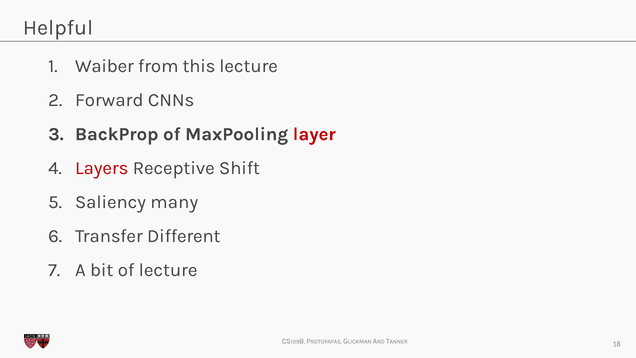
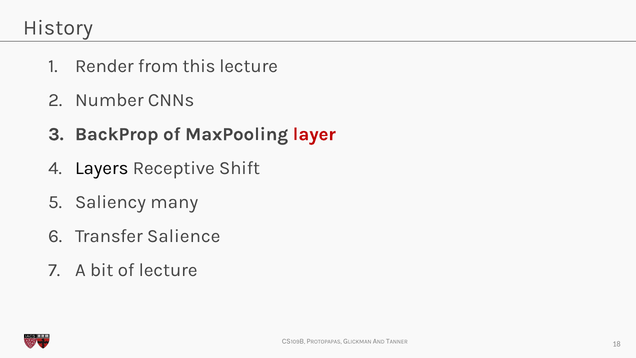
Helpful: Helpful -> History (58, 28)
Waiber: Waiber -> Render (104, 66)
Forward: Forward -> Number (109, 100)
Layers colour: red -> black (102, 168)
Different: Different -> Salience (184, 236)
